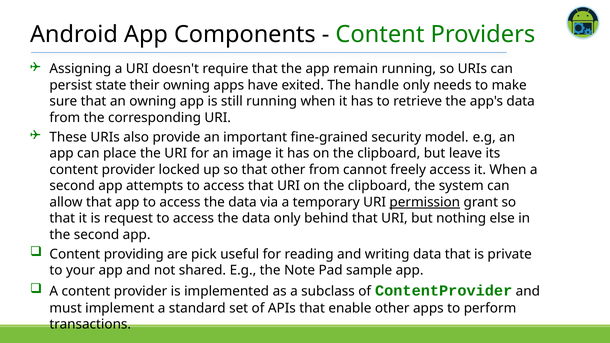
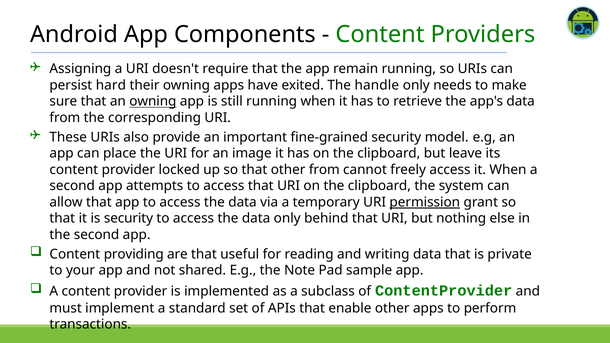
state: state -> hard (111, 85)
owning underline: none -> present (153, 101)
is request: request -> security (128, 218)
are pick: pick -> that (204, 254)
